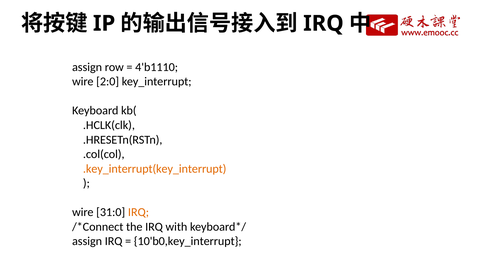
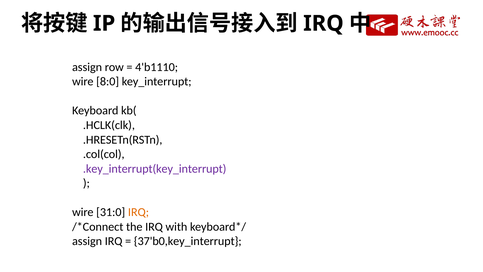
2:0: 2:0 -> 8:0 (108, 82)
.key_interrupt(key_interrupt colour: orange -> purple (155, 168)
10'b0,key_interrupt: 10'b0,key_interrupt -> 37'b0,key_interrupt (188, 241)
